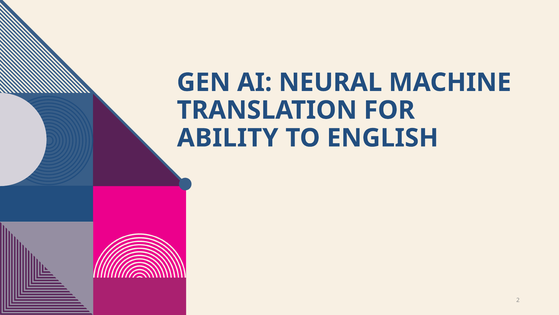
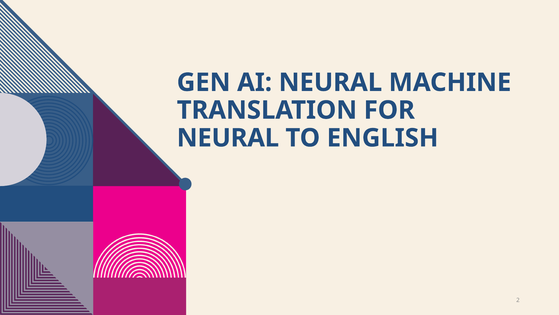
ABILITY: ABILITY -> NEURAL (228, 138)
